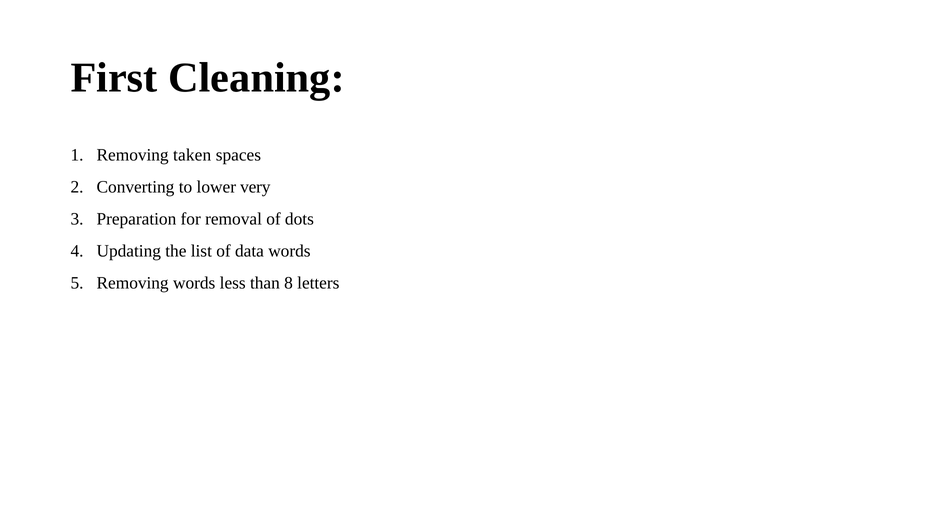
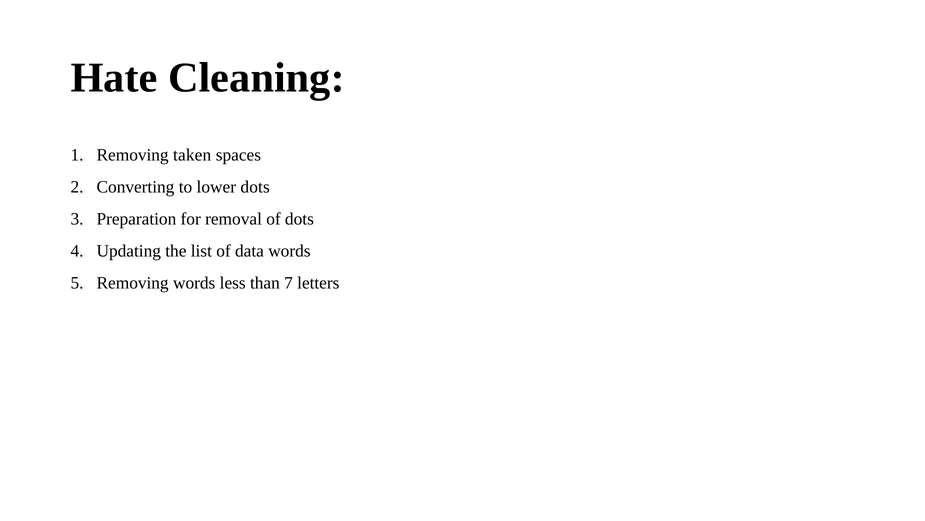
First: First -> Hate (114, 78)
lower very: very -> dots (255, 187)
8: 8 -> 7 (288, 283)
